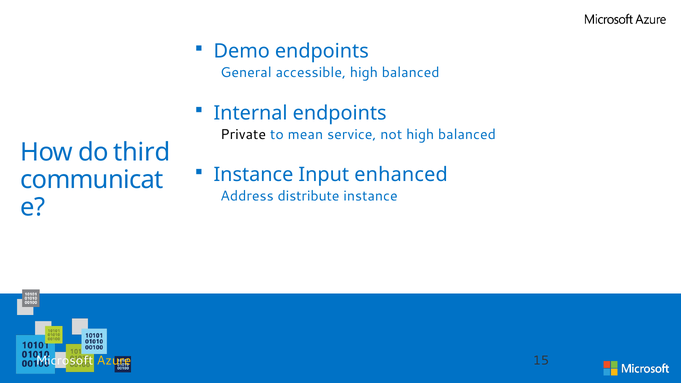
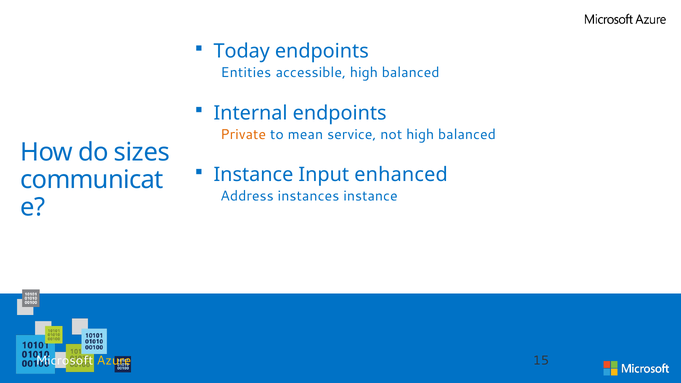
Demo: Demo -> Today (242, 51)
General: General -> Entities (246, 73)
Private colour: black -> orange (243, 134)
third: third -> sizes (142, 152)
distribute: distribute -> instances (308, 196)
